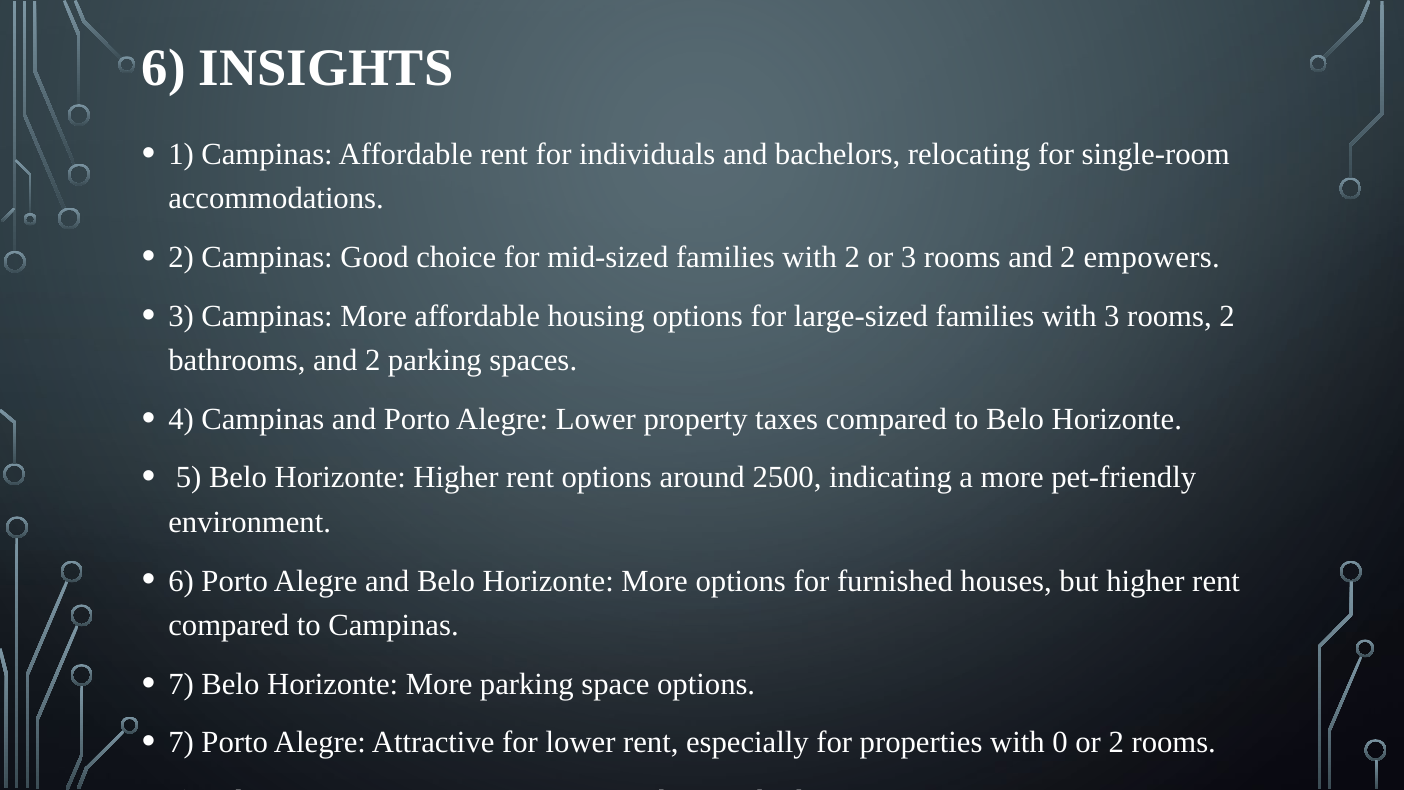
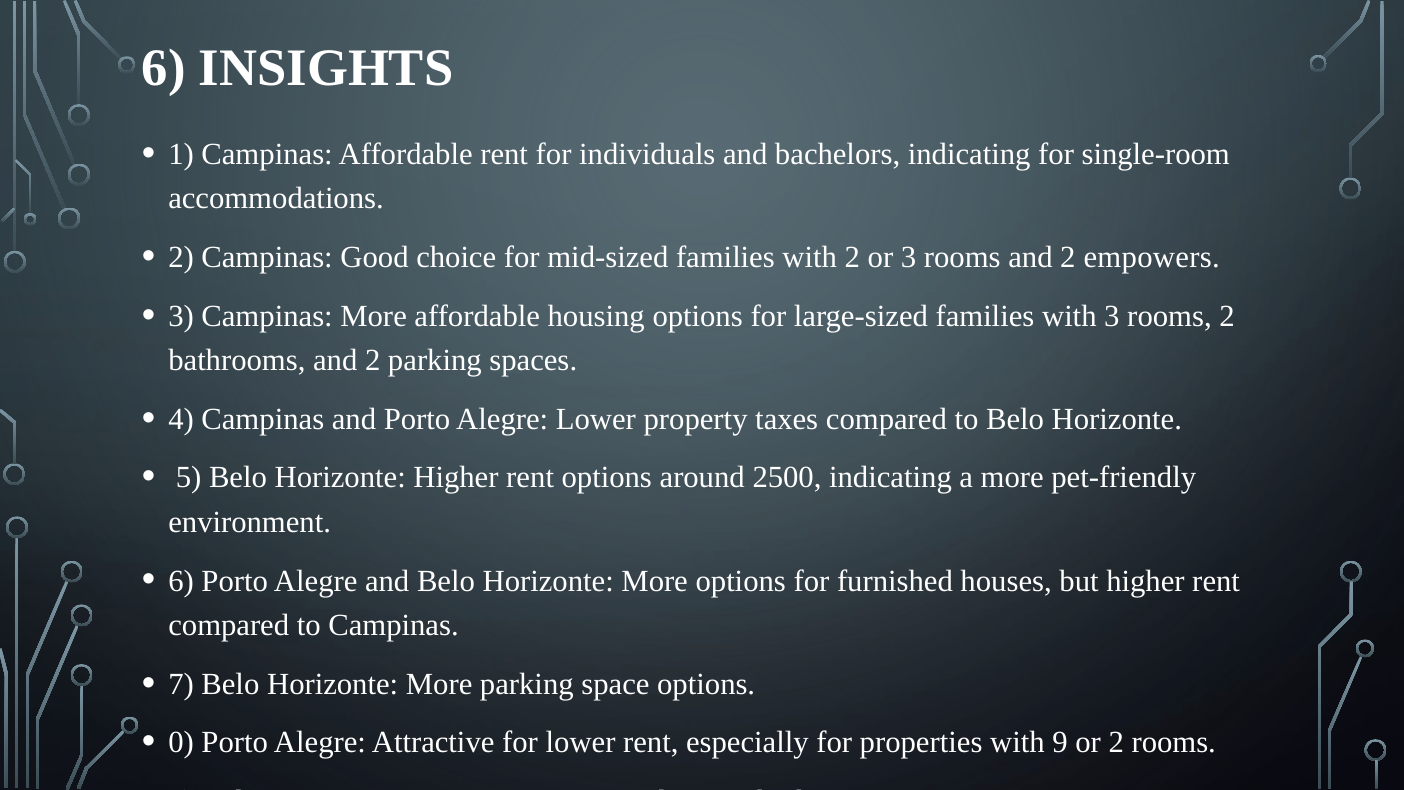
bachelors relocating: relocating -> indicating (969, 154)
7: 7 -> 0 (181, 743)
with 0: 0 -> 9 (1060, 743)
